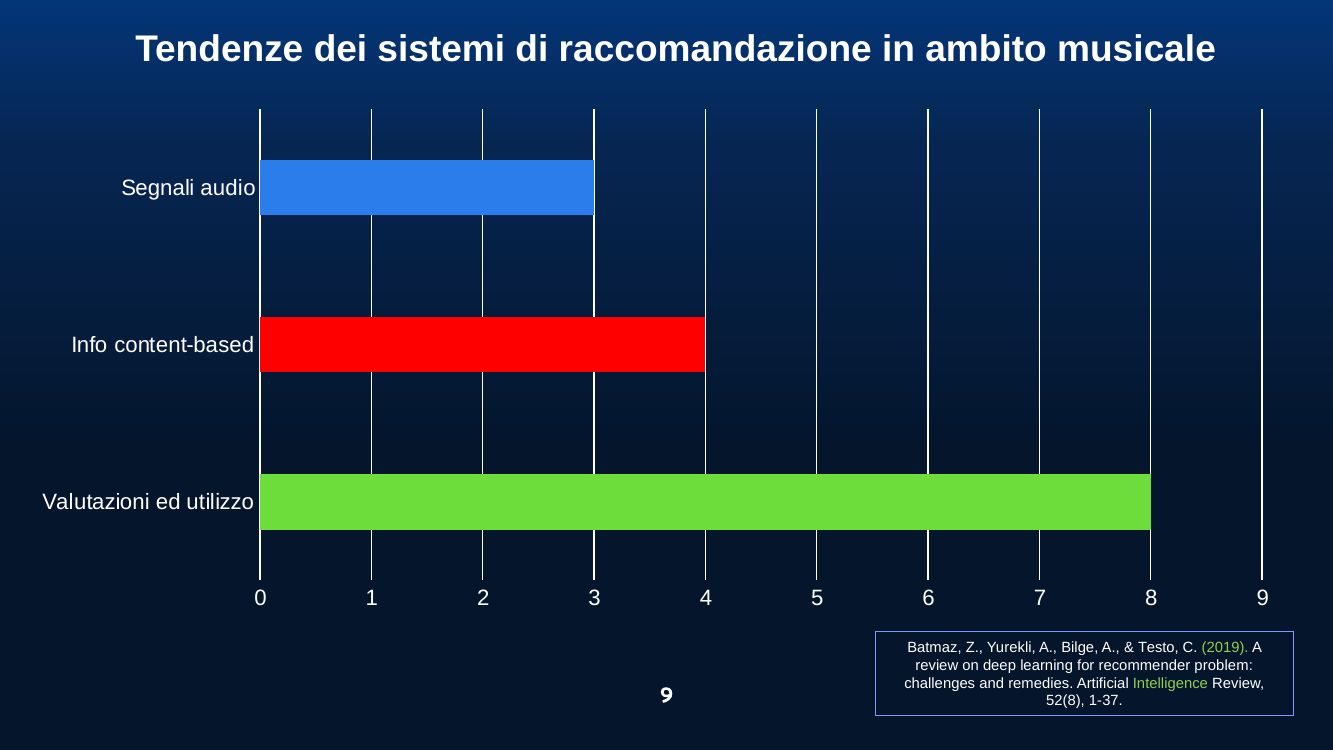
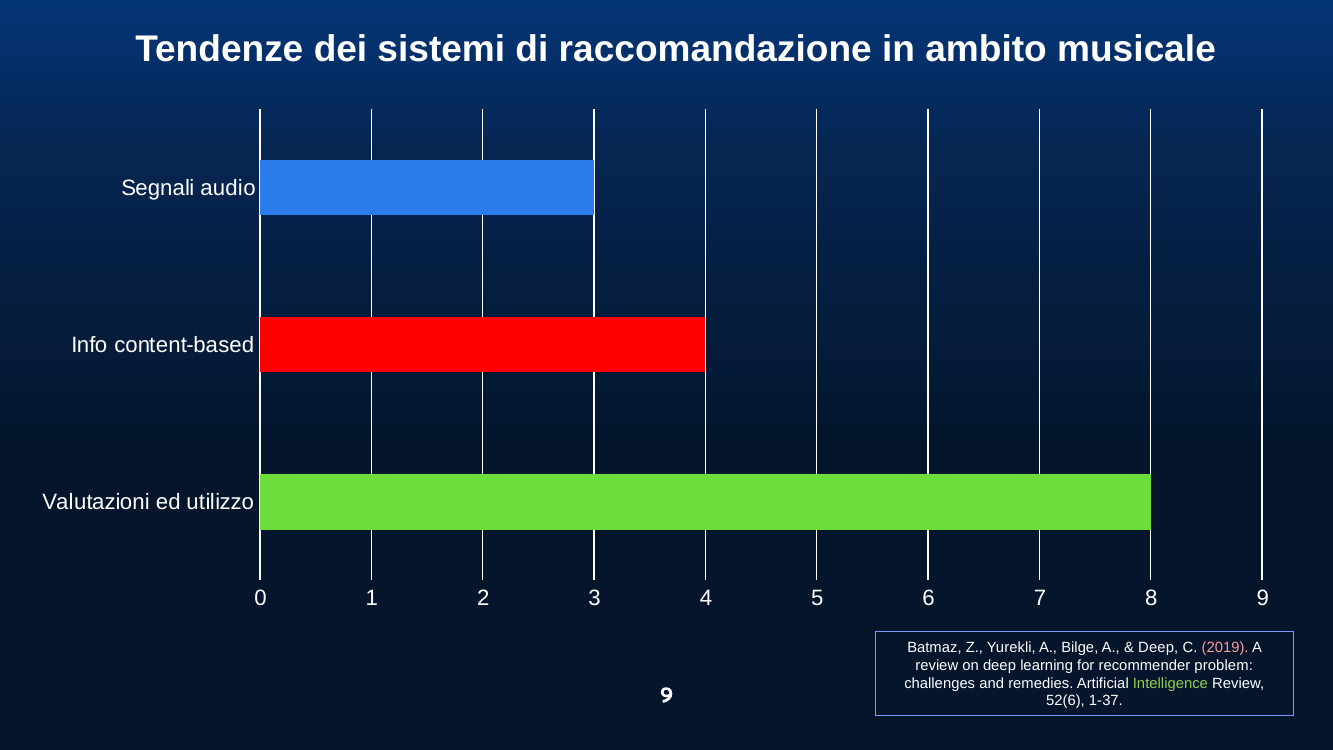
Testo: Testo -> Deep (1158, 648)
2019 colour: light green -> pink (1225, 648)
52(8: 52(8 -> 52(6 (1065, 701)
